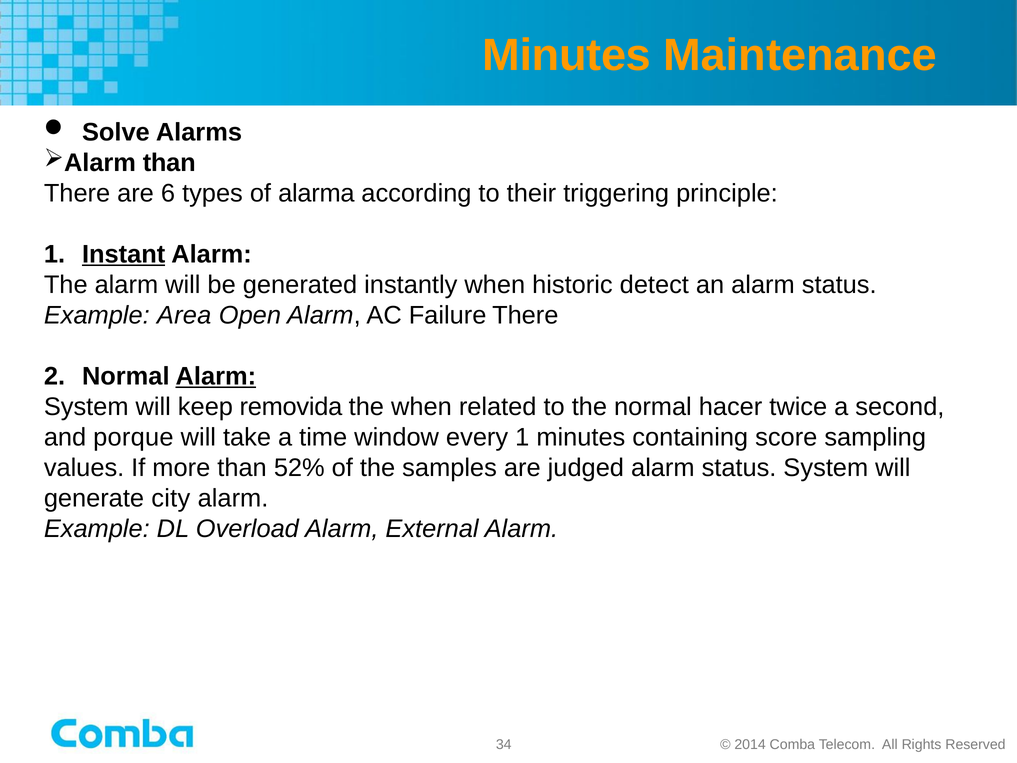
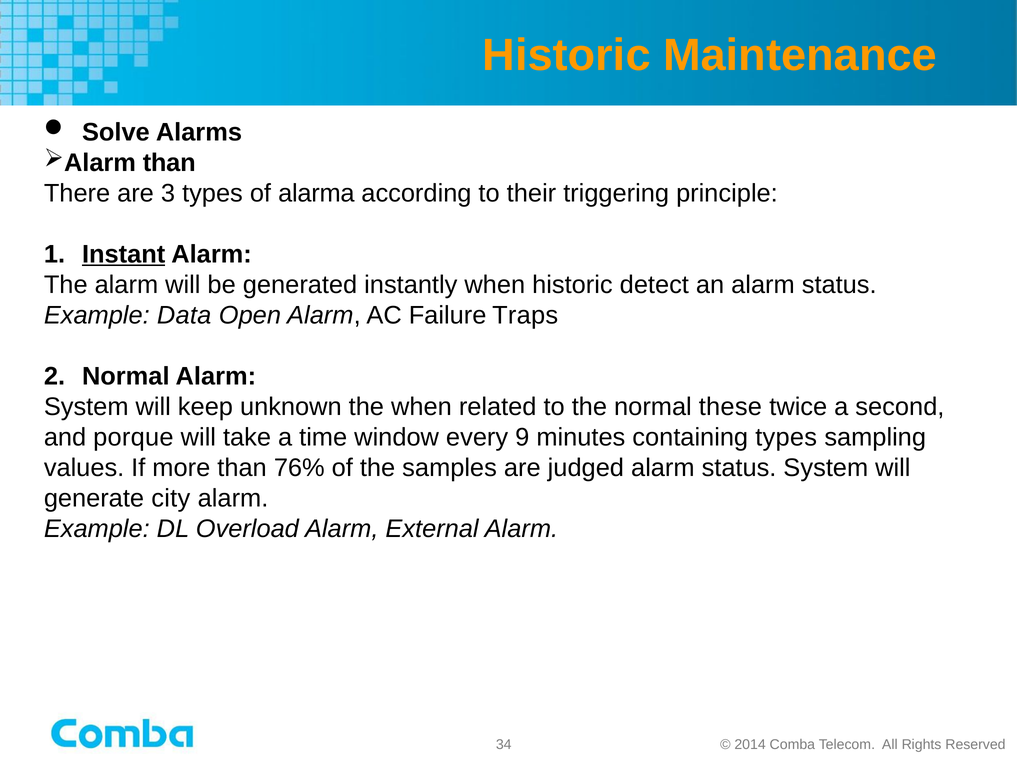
Minutes: Minutes -> Historic (567, 55)
6: 6 -> 3 (168, 193)
Area: Area -> Data (184, 315)
Failure There: There -> Traps (525, 315)
Alarm underline: present -> none (216, 376)
removida: removida -> unknown (291, 407)
hacer: hacer -> these (730, 407)
every 1: 1 -> 9 (522, 437)
containing score: score -> types (786, 437)
52%: 52% -> 76% (299, 468)
